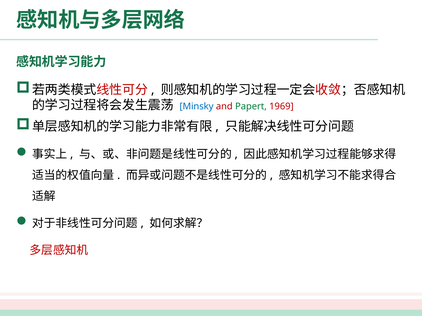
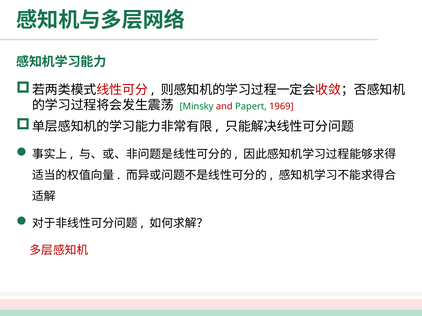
Minsky colour: blue -> green (197, 107)
